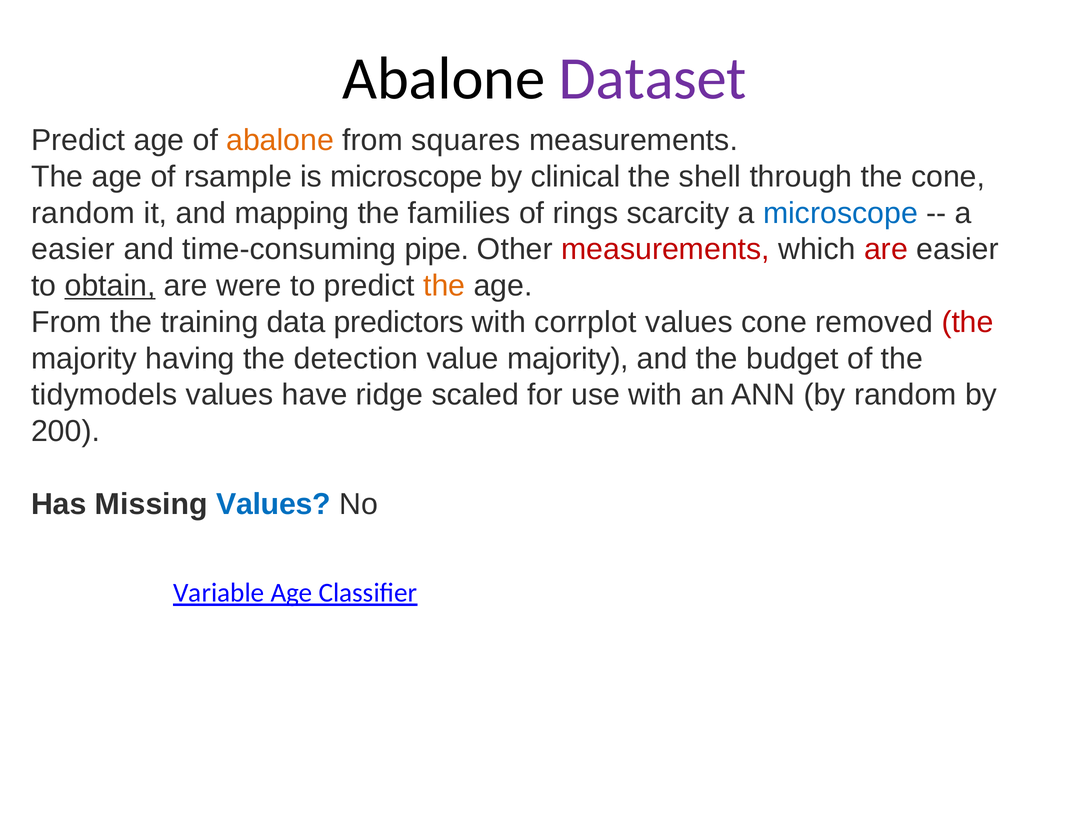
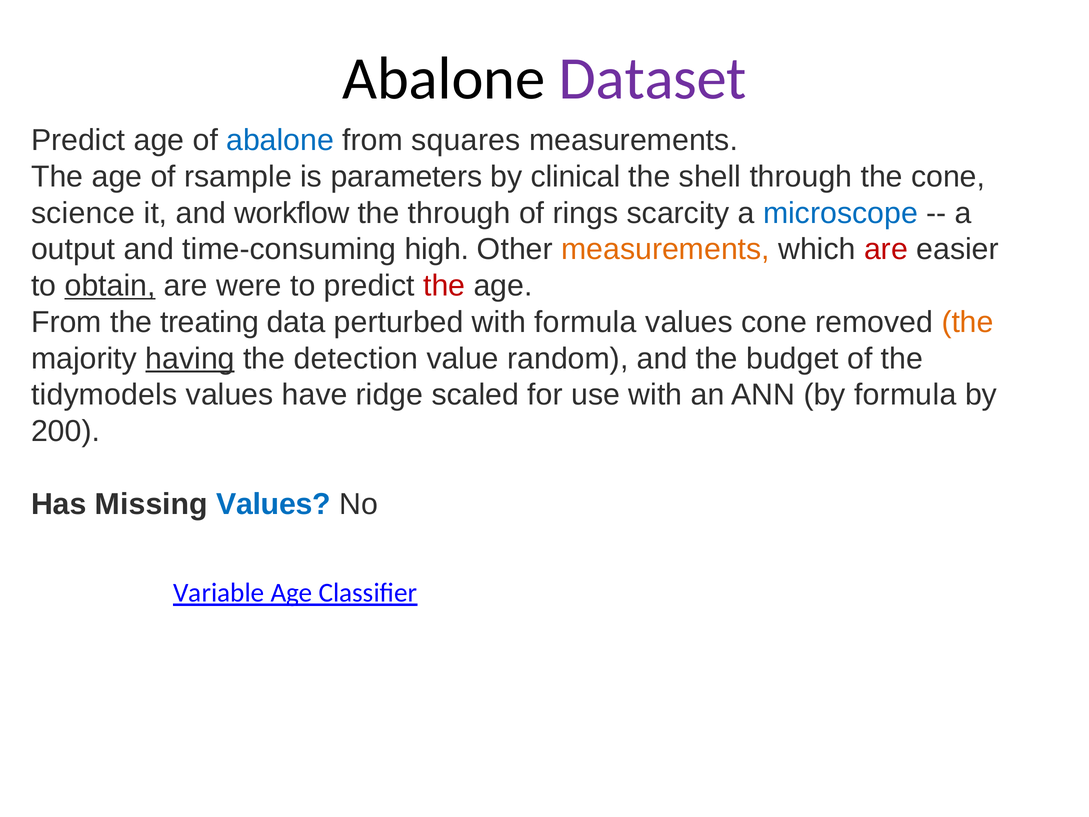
abalone colour: orange -> blue (280, 140)
is microscope: microscope -> parameters (406, 177)
random: random -> science (83, 213)
mapping: mapping -> workflow (292, 213)
the families: families -> through (459, 213)
easier: easier -> output (73, 249)
pipe: pipe -> high (437, 249)
measurements colour: red -> orange (665, 249)
the colour: orange -> red (444, 286)
training: training -> treating (210, 322)
predictors: predictors -> perturbed (399, 322)
with corrplot: corrplot -> formula (585, 322)
the colour: red -> orange (968, 322)
having underline: none -> present (190, 358)
value majority: majority -> random (568, 358)
by random: random -> formula (905, 395)
